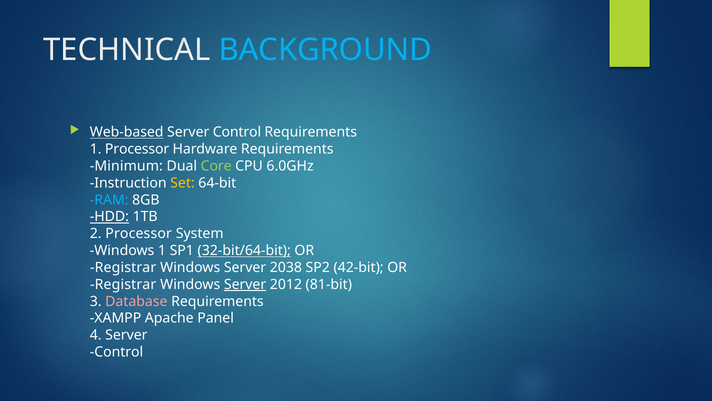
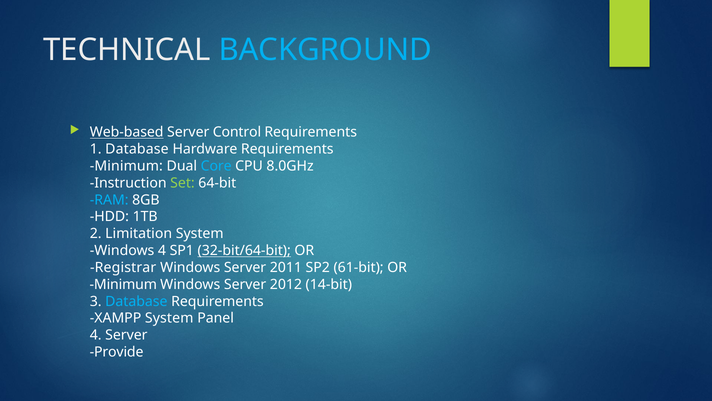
1 Processor: Processor -> Database (137, 149)
Core colour: light green -> light blue (216, 166)
6.0GHz: 6.0GHz -> 8.0GHz (290, 166)
Set colour: yellow -> light green (182, 183)
HDD underline: present -> none (109, 217)
2 Processor: Processor -> Limitation (139, 233)
Windows 1: 1 -> 4 (162, 250)
2038: 2038 -> 2011 (286, 267)
42-bit: 42-bit -> 61-bit (359, 267)
Registrar: Registrar -> Minimum (123, 284)
Server underline: present -> none (245, 284)
81-bit: 81-bit -> 14-bit (329, 284)
Database colour: pink -> light blue (136, 301)
XAMPP Apache: Apache -> System (169, 318)
Control: Control -> Provide (117, 352)
